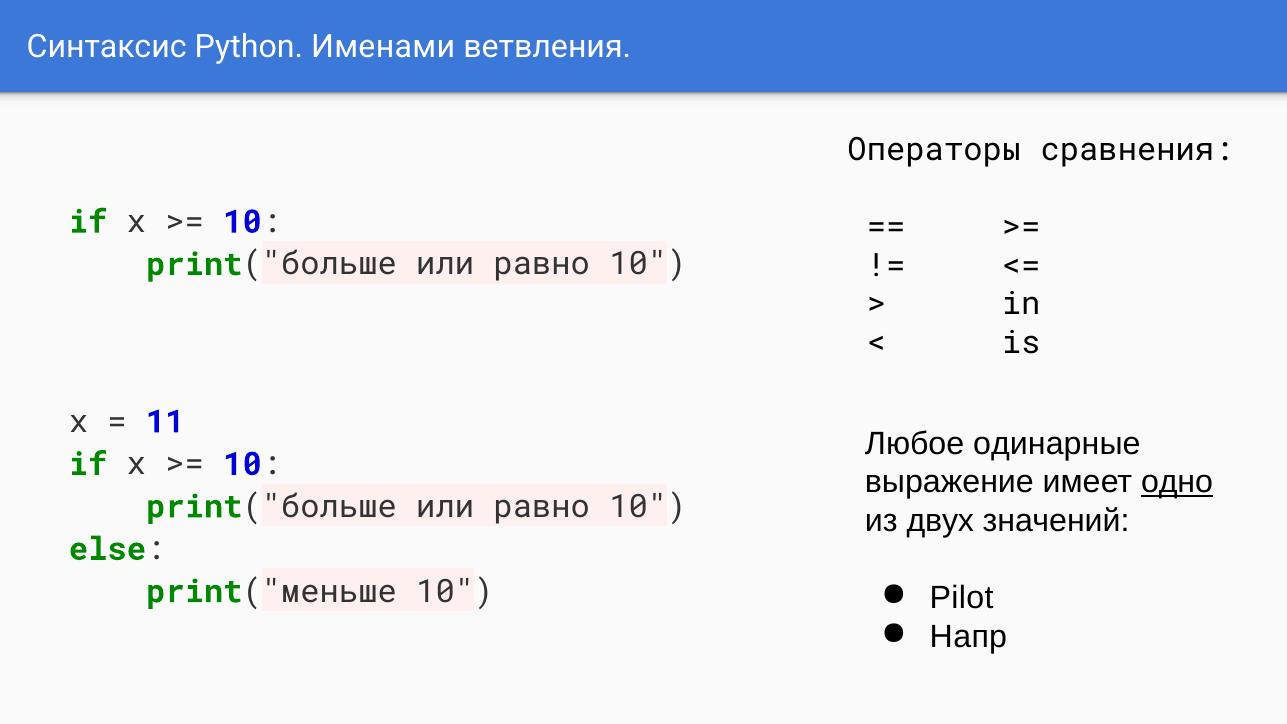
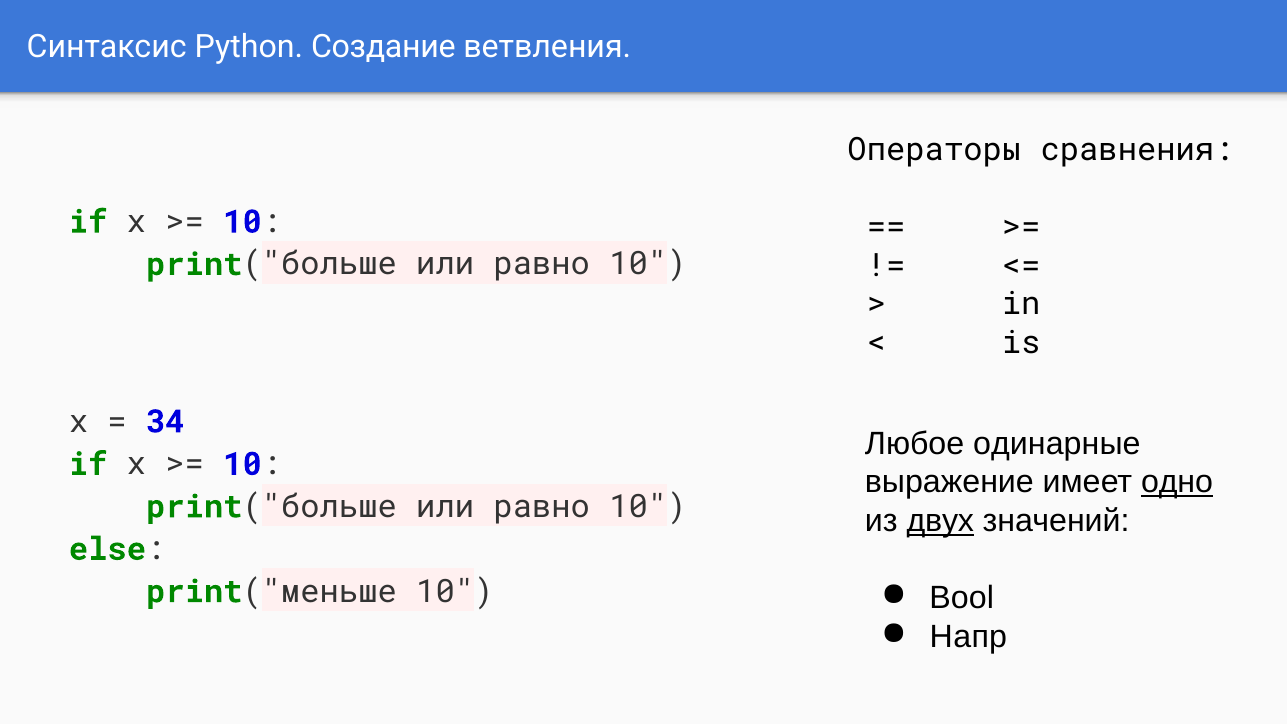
Именами: Именами -> Создание (383, 47)
11: 11 -> 34 (165, 422)
двух underline: none -> present (940, 521)
Pilot: Pilot -> Bool (962, 598)
